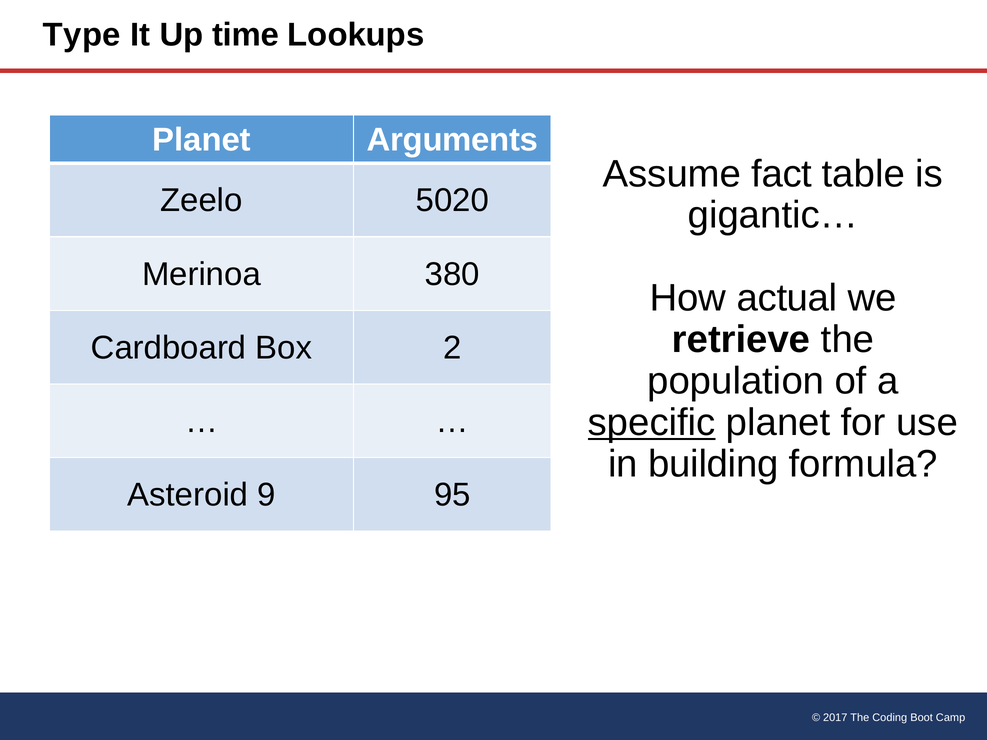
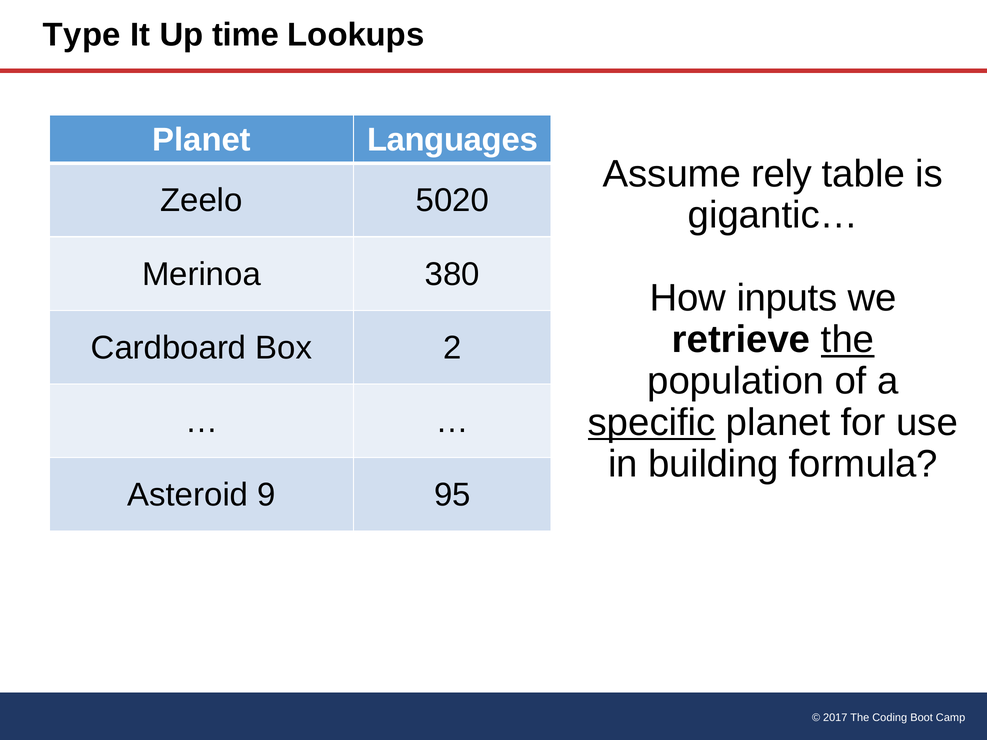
Arguments: Arguments -> Languages (452, 140)
fact: fact -> rely (782, 174)
actual: actual -> inputs (787, 298)
the underline: none -> present (848, 340)
